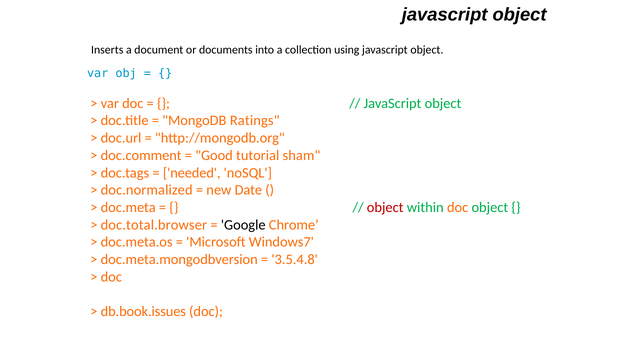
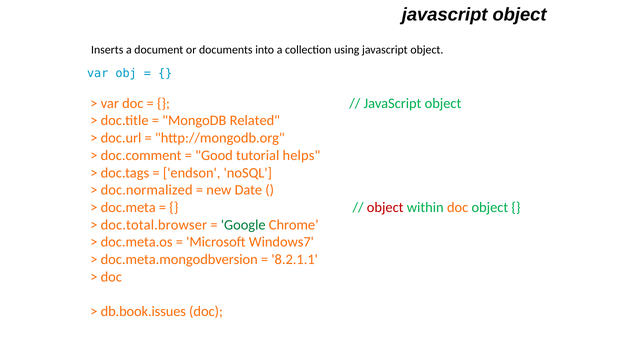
Ratings: Ratings -> Related (255, 121)
sham: sham -> helps (301, 155)
needed: needed -> endson (192, 172)
Google colour: black -> green (243, 224)
3.5.4.8: 3.5.4.8 -> 8.2.1.1 (295, 259)
